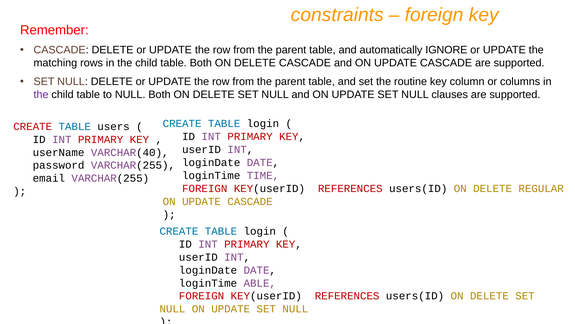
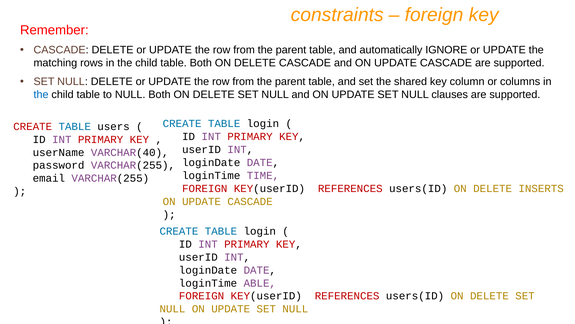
routine: routine -> shared (411, 82)
the colour: purple -> blue (41, 95)
REGULAR: REGULAR -> INSERTS (541, 188)
